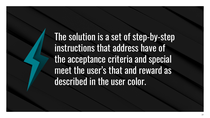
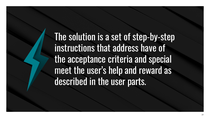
user’s that: that -> help (116, 71)
color: color -> parts (137, 82)
